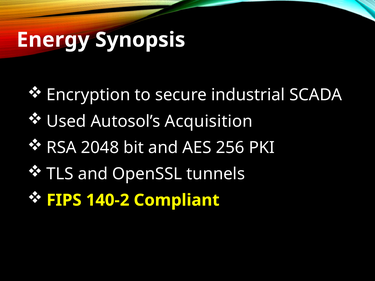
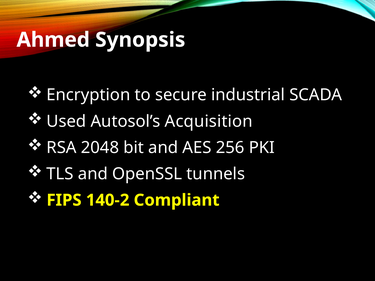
Energy: Energy -> Ahmed (53, 40)
